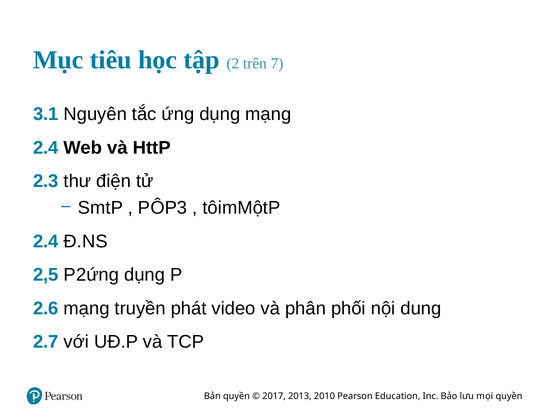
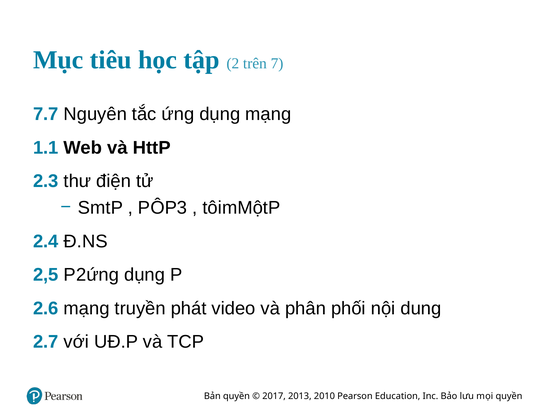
3.1: 3.1 -> 7.7 (46, 114)
2.4: 2.4 -> 1.1 (46, 148)
